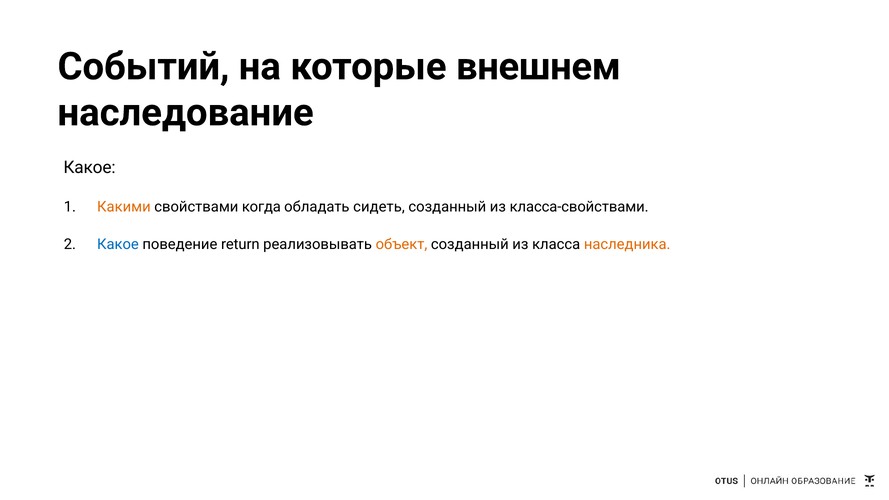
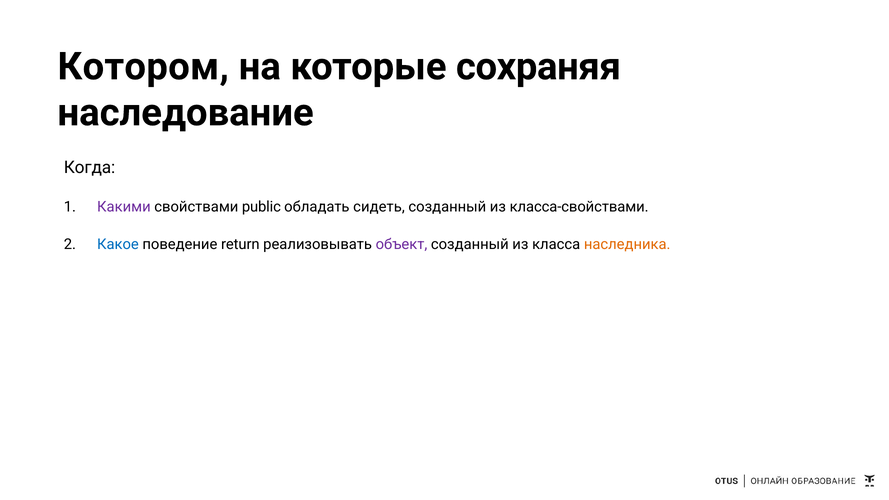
Событий: Событий -> Котором (143, 67)
внешнем: внешнем -> сохраняя (538, 67)
Какое: Какое -> Когда (89, 168)
Какими colour: orange -> purple (124, 207)
когда: когда -> public (261, 207)
объект colour: orange -> purple (402, 244)
